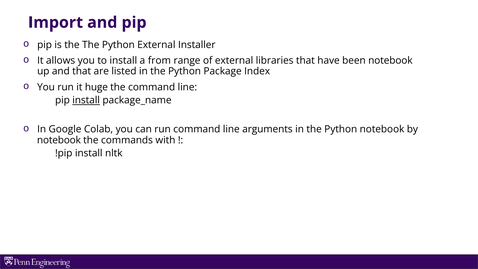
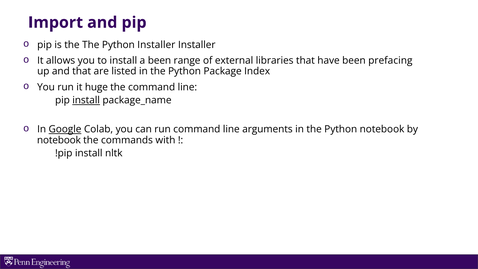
Python External: External -> Installer (156, 45)
a from: from -> been (159, 61)
been notebook: notebook -> prefacing (390, 61)
Google underline: none -> present (65, 129)
